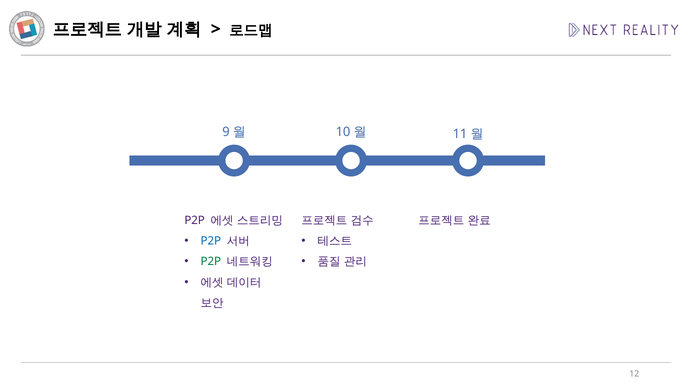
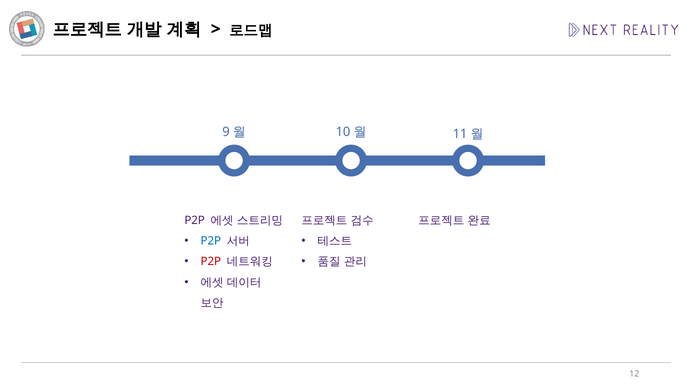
P2P colour: green -> red (211, 262)
